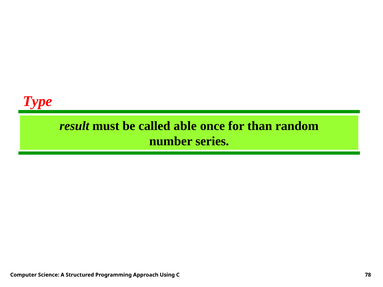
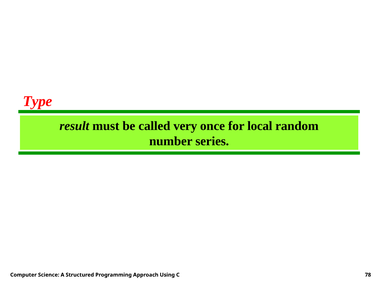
able: able -> very (185, 126)
than: than -> local (260, 126)
